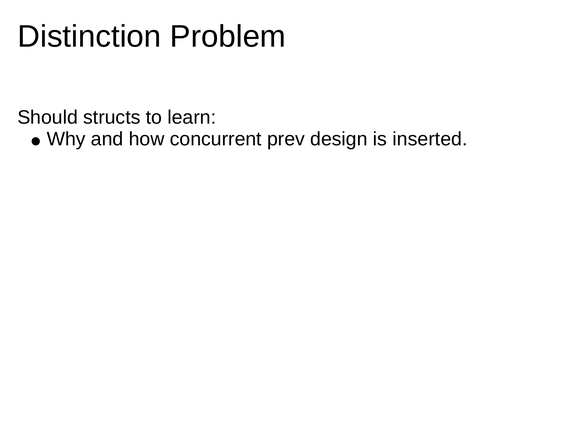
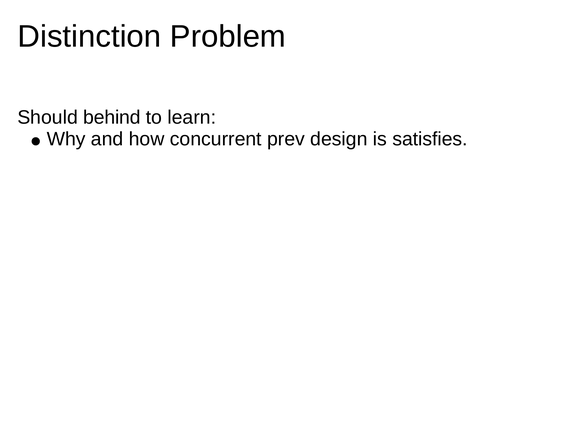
structs: structs -> behind (112, 117)
inserted: inserted -> satisfies (430, 139)
